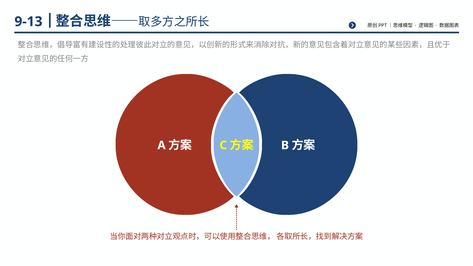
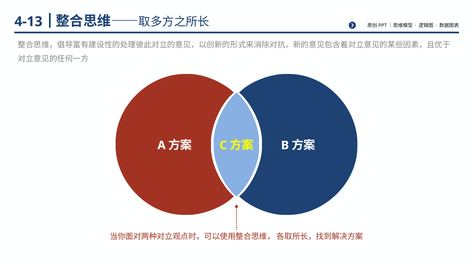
9-13: 9-13 -> 4-13 (28, 22)
